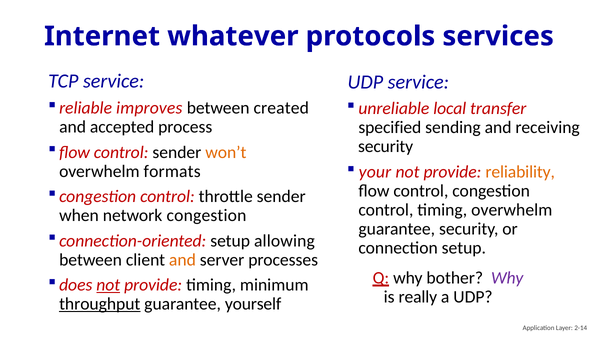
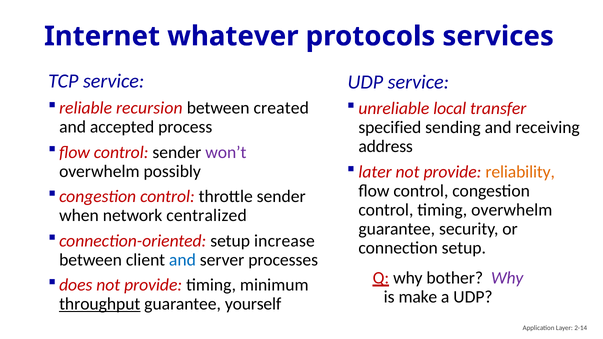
improves: improves -> recursion (149, 108)
security: security -> address (386, 147)
won’t colour: orange -> purple (226, 152)
your: your -> later (375, 172)
formats: formats -> possibly (172, 171)
network congestion: congestion -> centralized (207, 216)
allowing: allowing -> increase (284, 241)
and colour: orange -> blue (182, 260)
not underline: present -> none (108, 285)
really: really -> make (418, 297)
